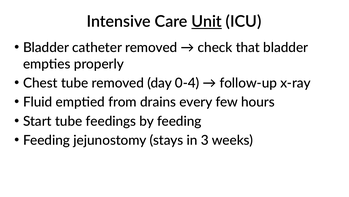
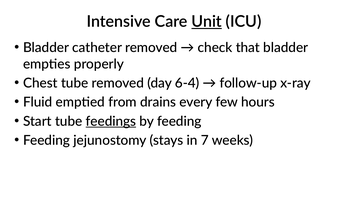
0-4: 0-4 -> 6-4 (187, 83)
feedings underline: none -> present (111, 121)
3: 3 -> 7 (205, 140)
